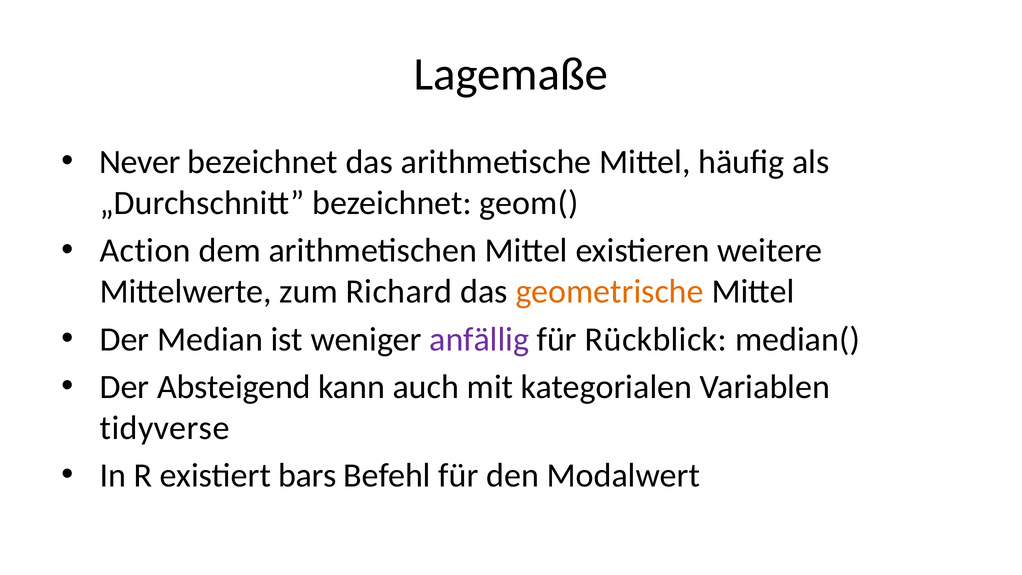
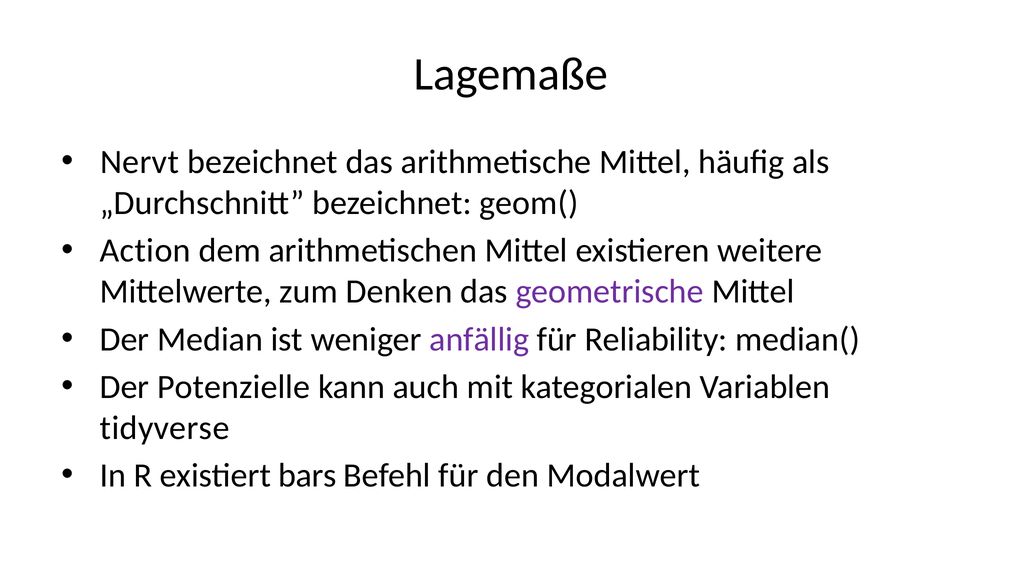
Never: Never -> Nervt (140, 162)
Richard: Richard -> Denken (399, 292)
geometrische colour: orange -> purple (610, 292)
Rückblick: Rückblick -> Reliability (656, 339)
Absteigend: Absteigend -> Potenzielle (234, 387)
